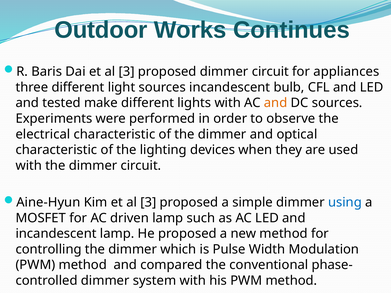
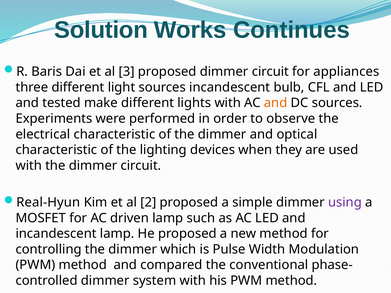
Outdoor: Outdoor -> Solution (101, 30)
Aine-Hyun: Aine-Hyun -> Real-Hyun (48, 203)
Kim et al 3: 3 -> 2 (148, 203)
using colour: blue -> purple (345, 203)
